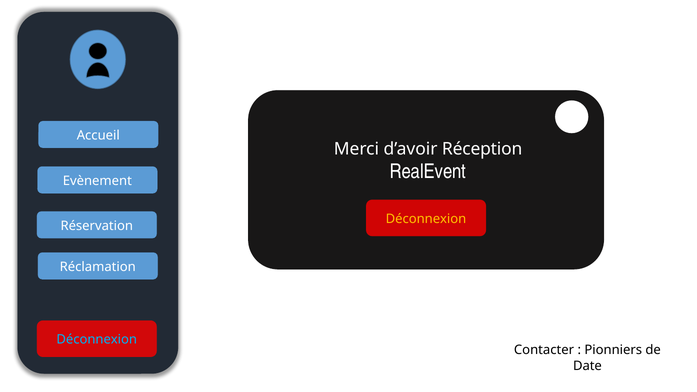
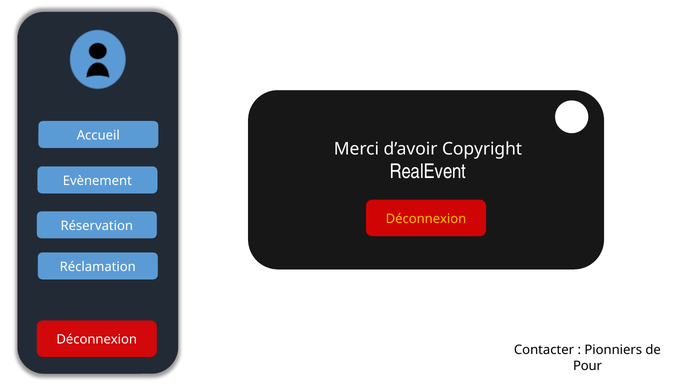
Réception: Réception -> Copyright (482, 149)
Déconnexion colour: light blue -> white (97, 340)
Date: Date -> Pour (587, 366)
